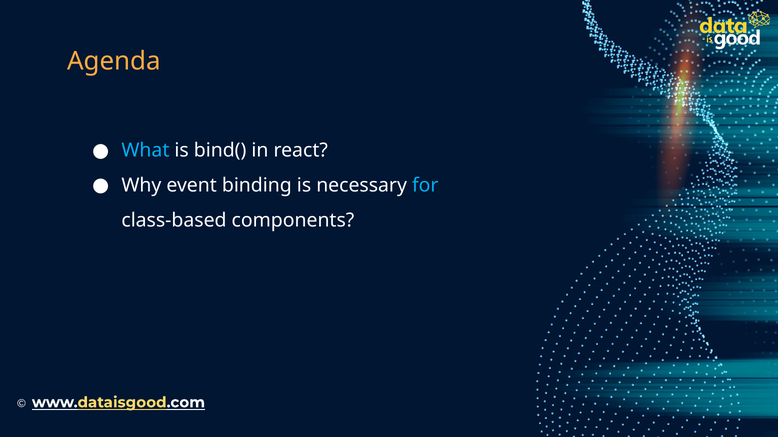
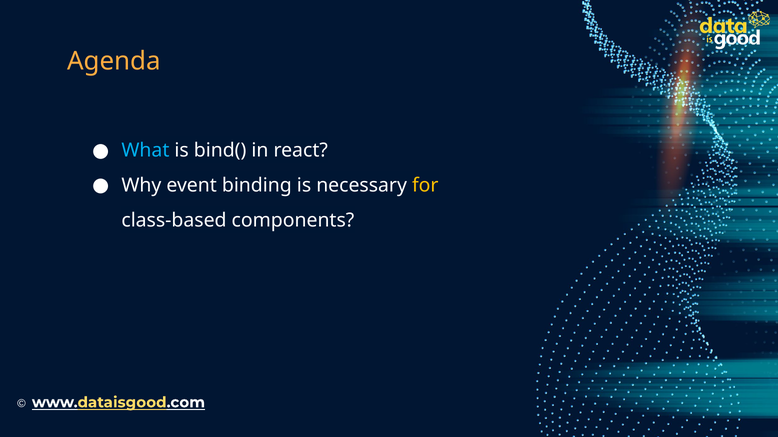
for colour: light blue -> yellow (425, 186)
